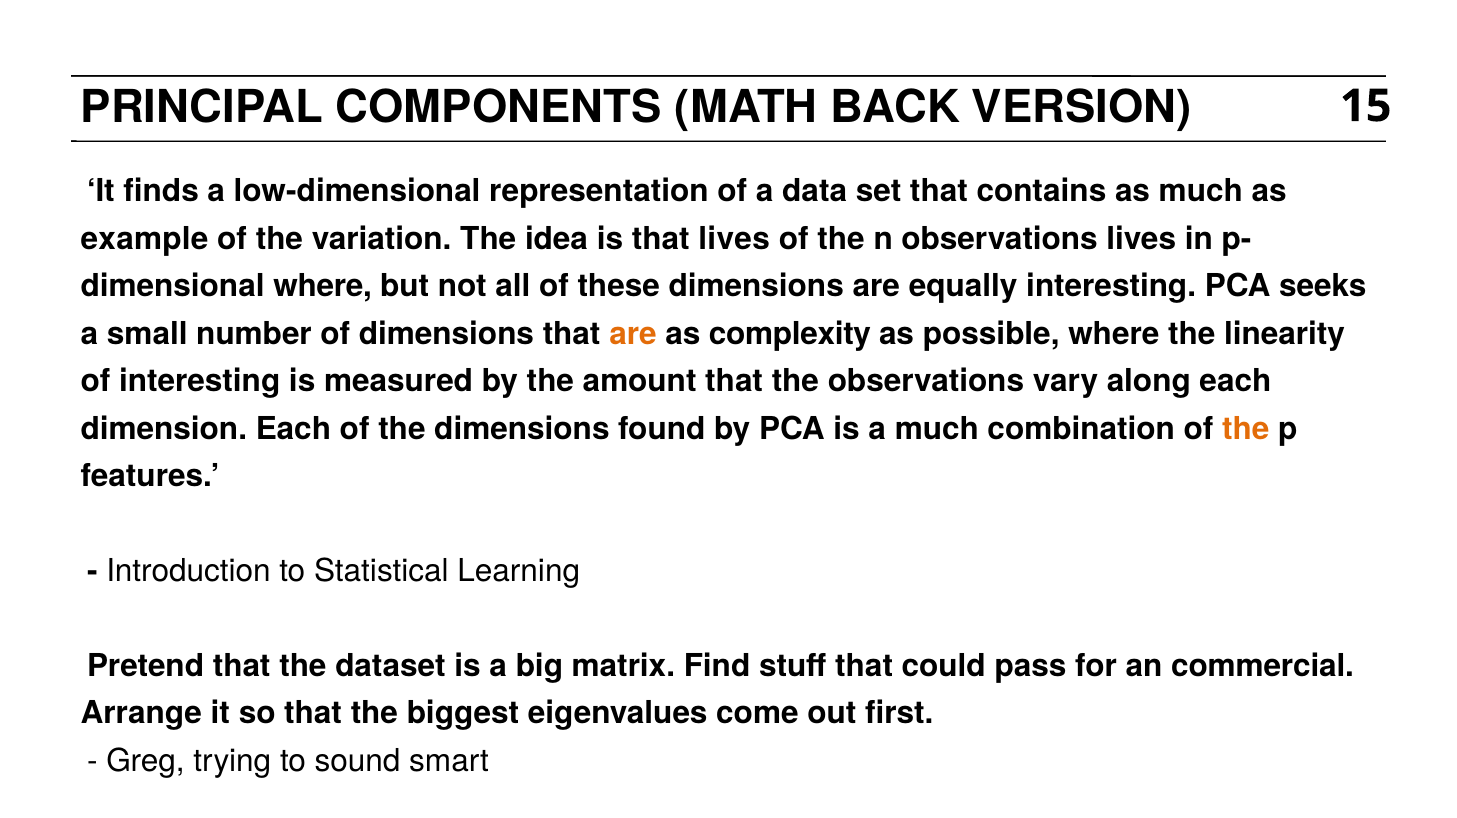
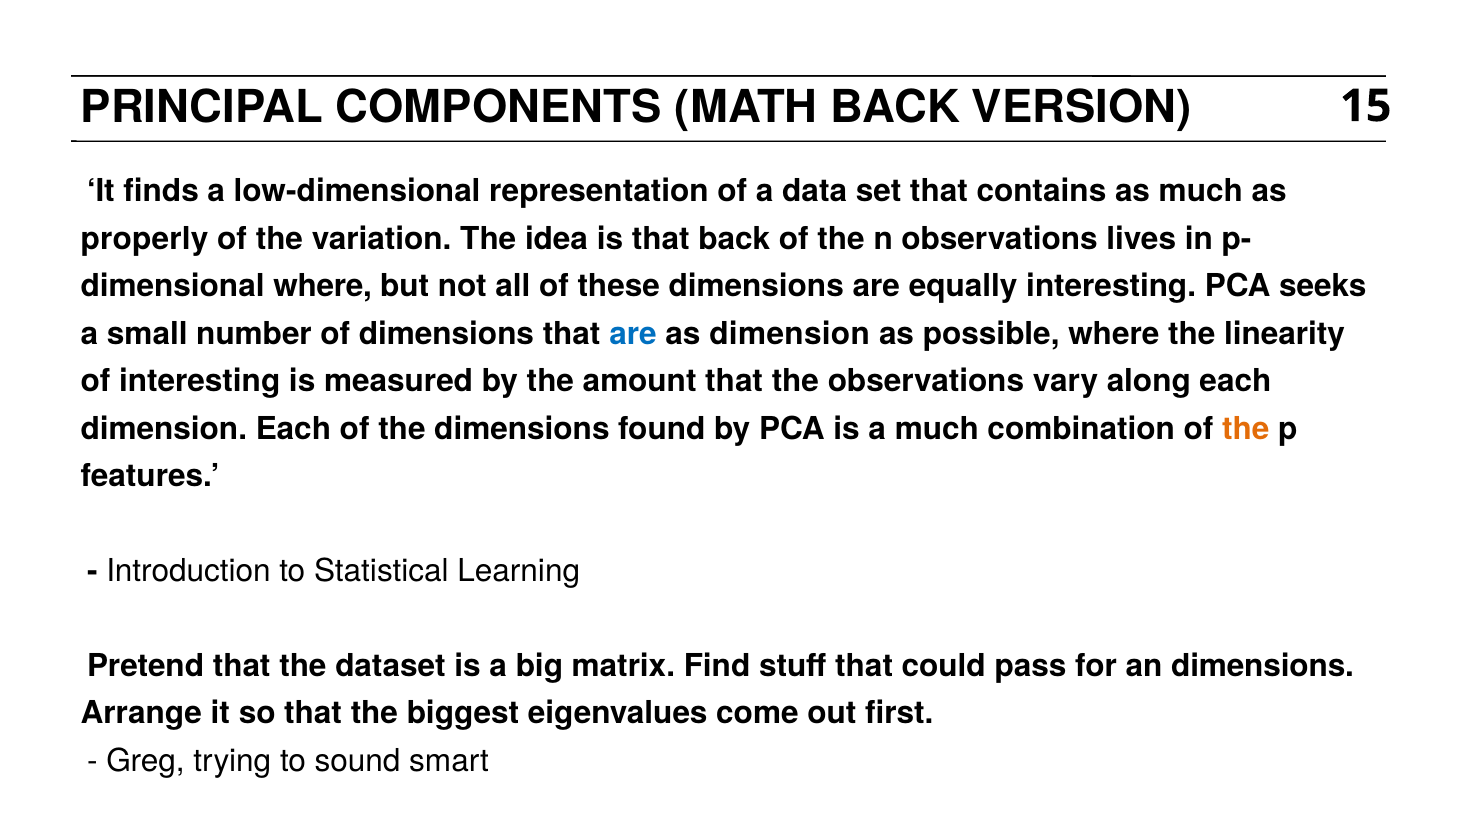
example: example -> properly (145, 239)
that lives: lives -> back (734, 239)
are colour: orange -> blue (633, 334)
as complexity: complexity -> dimension (790, 334)
an commercial: commercial -> dimensions (1263, 666)
